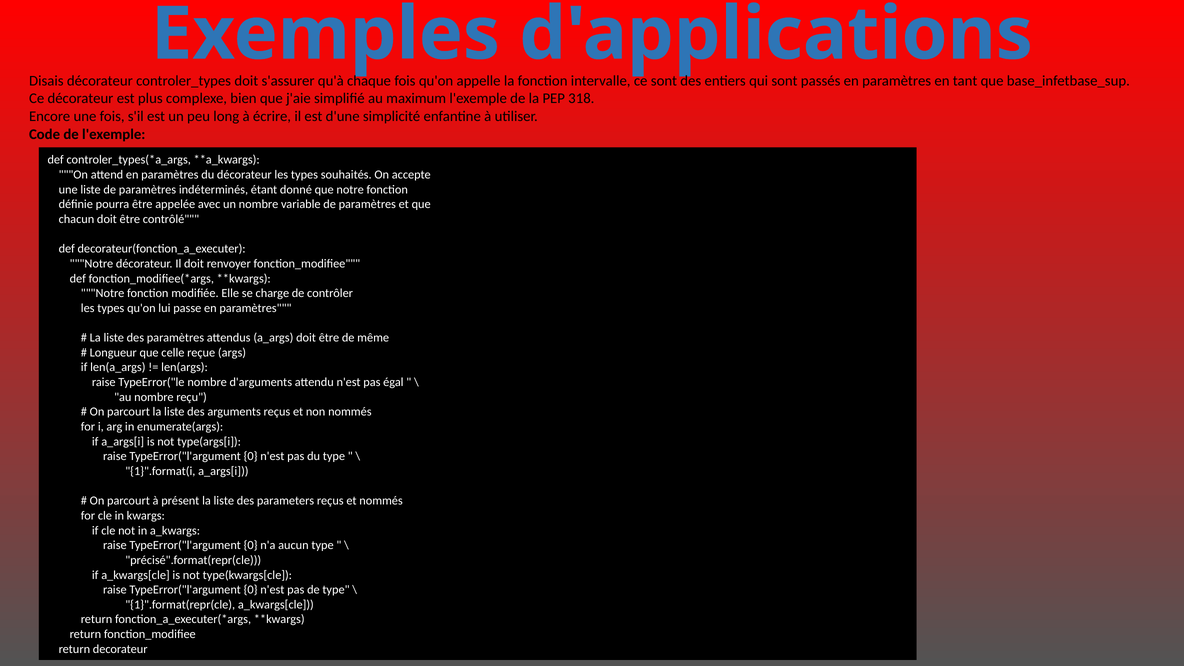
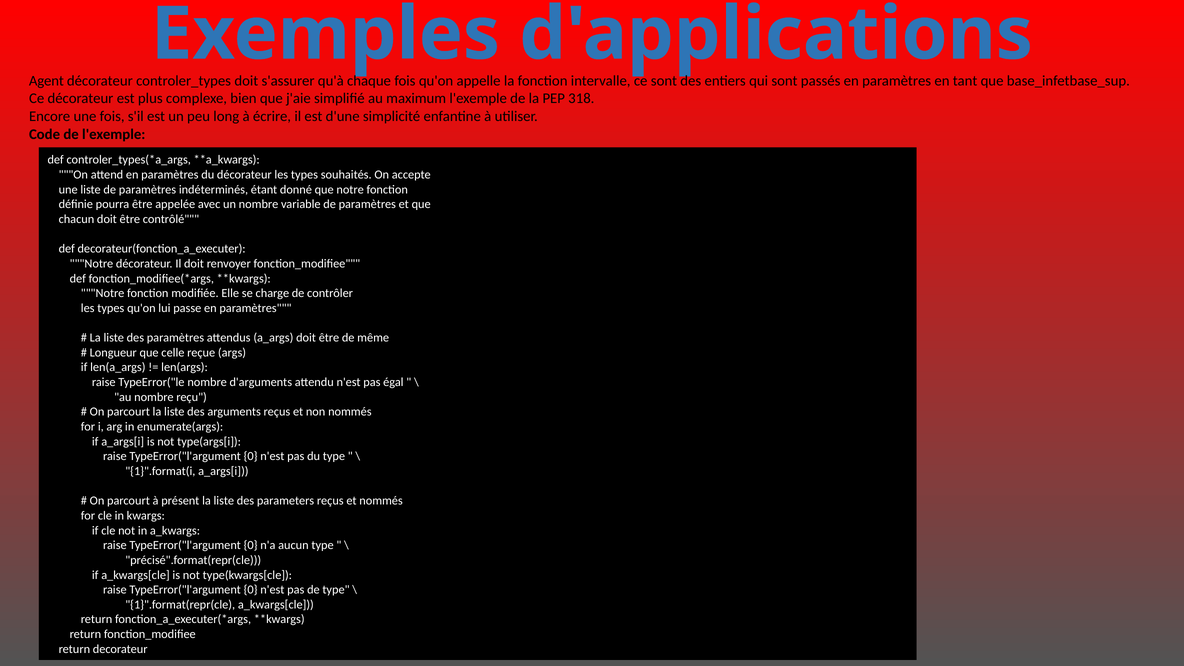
Disais: Disais -> Agent (46, 81)
